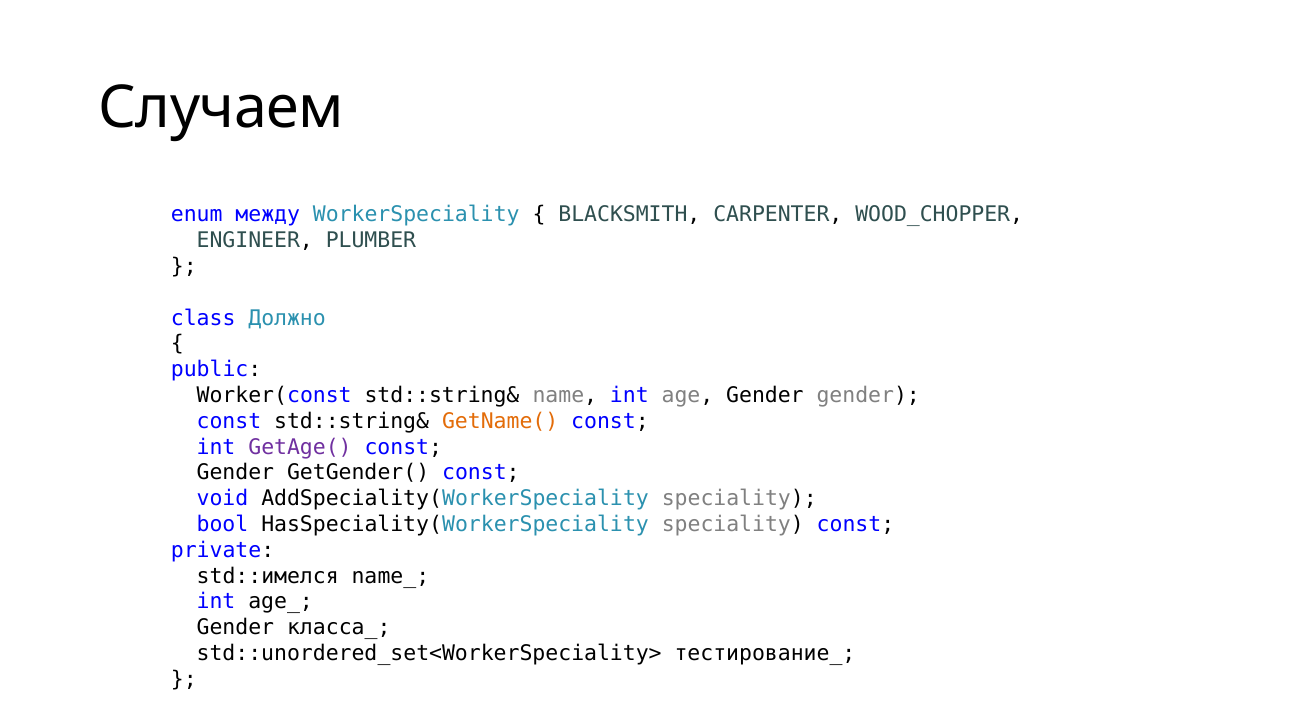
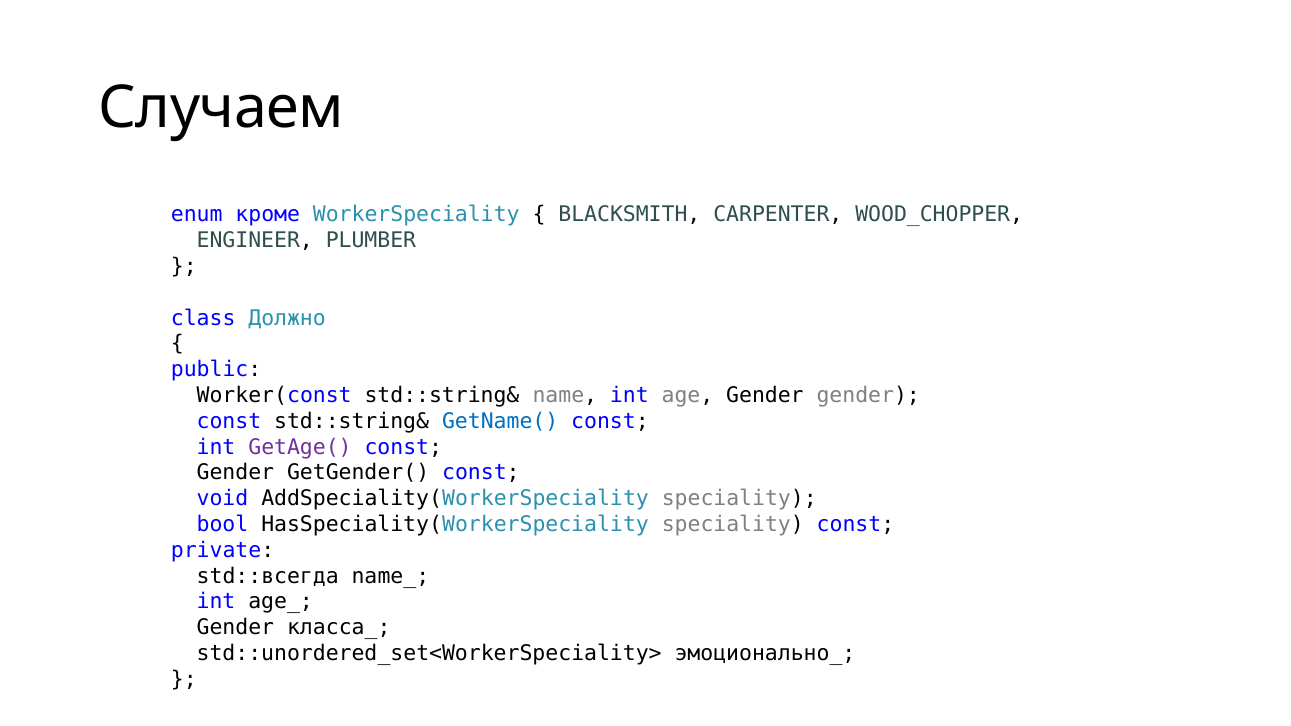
между: между -> кроме (268, 215)
GetName( colour: orange -> blue (500, 421)
std::имелся: std::имелся -> std::всегда (268, 576)
тестирование_: тестирование_ -> эмоционально_ (765, 653)
